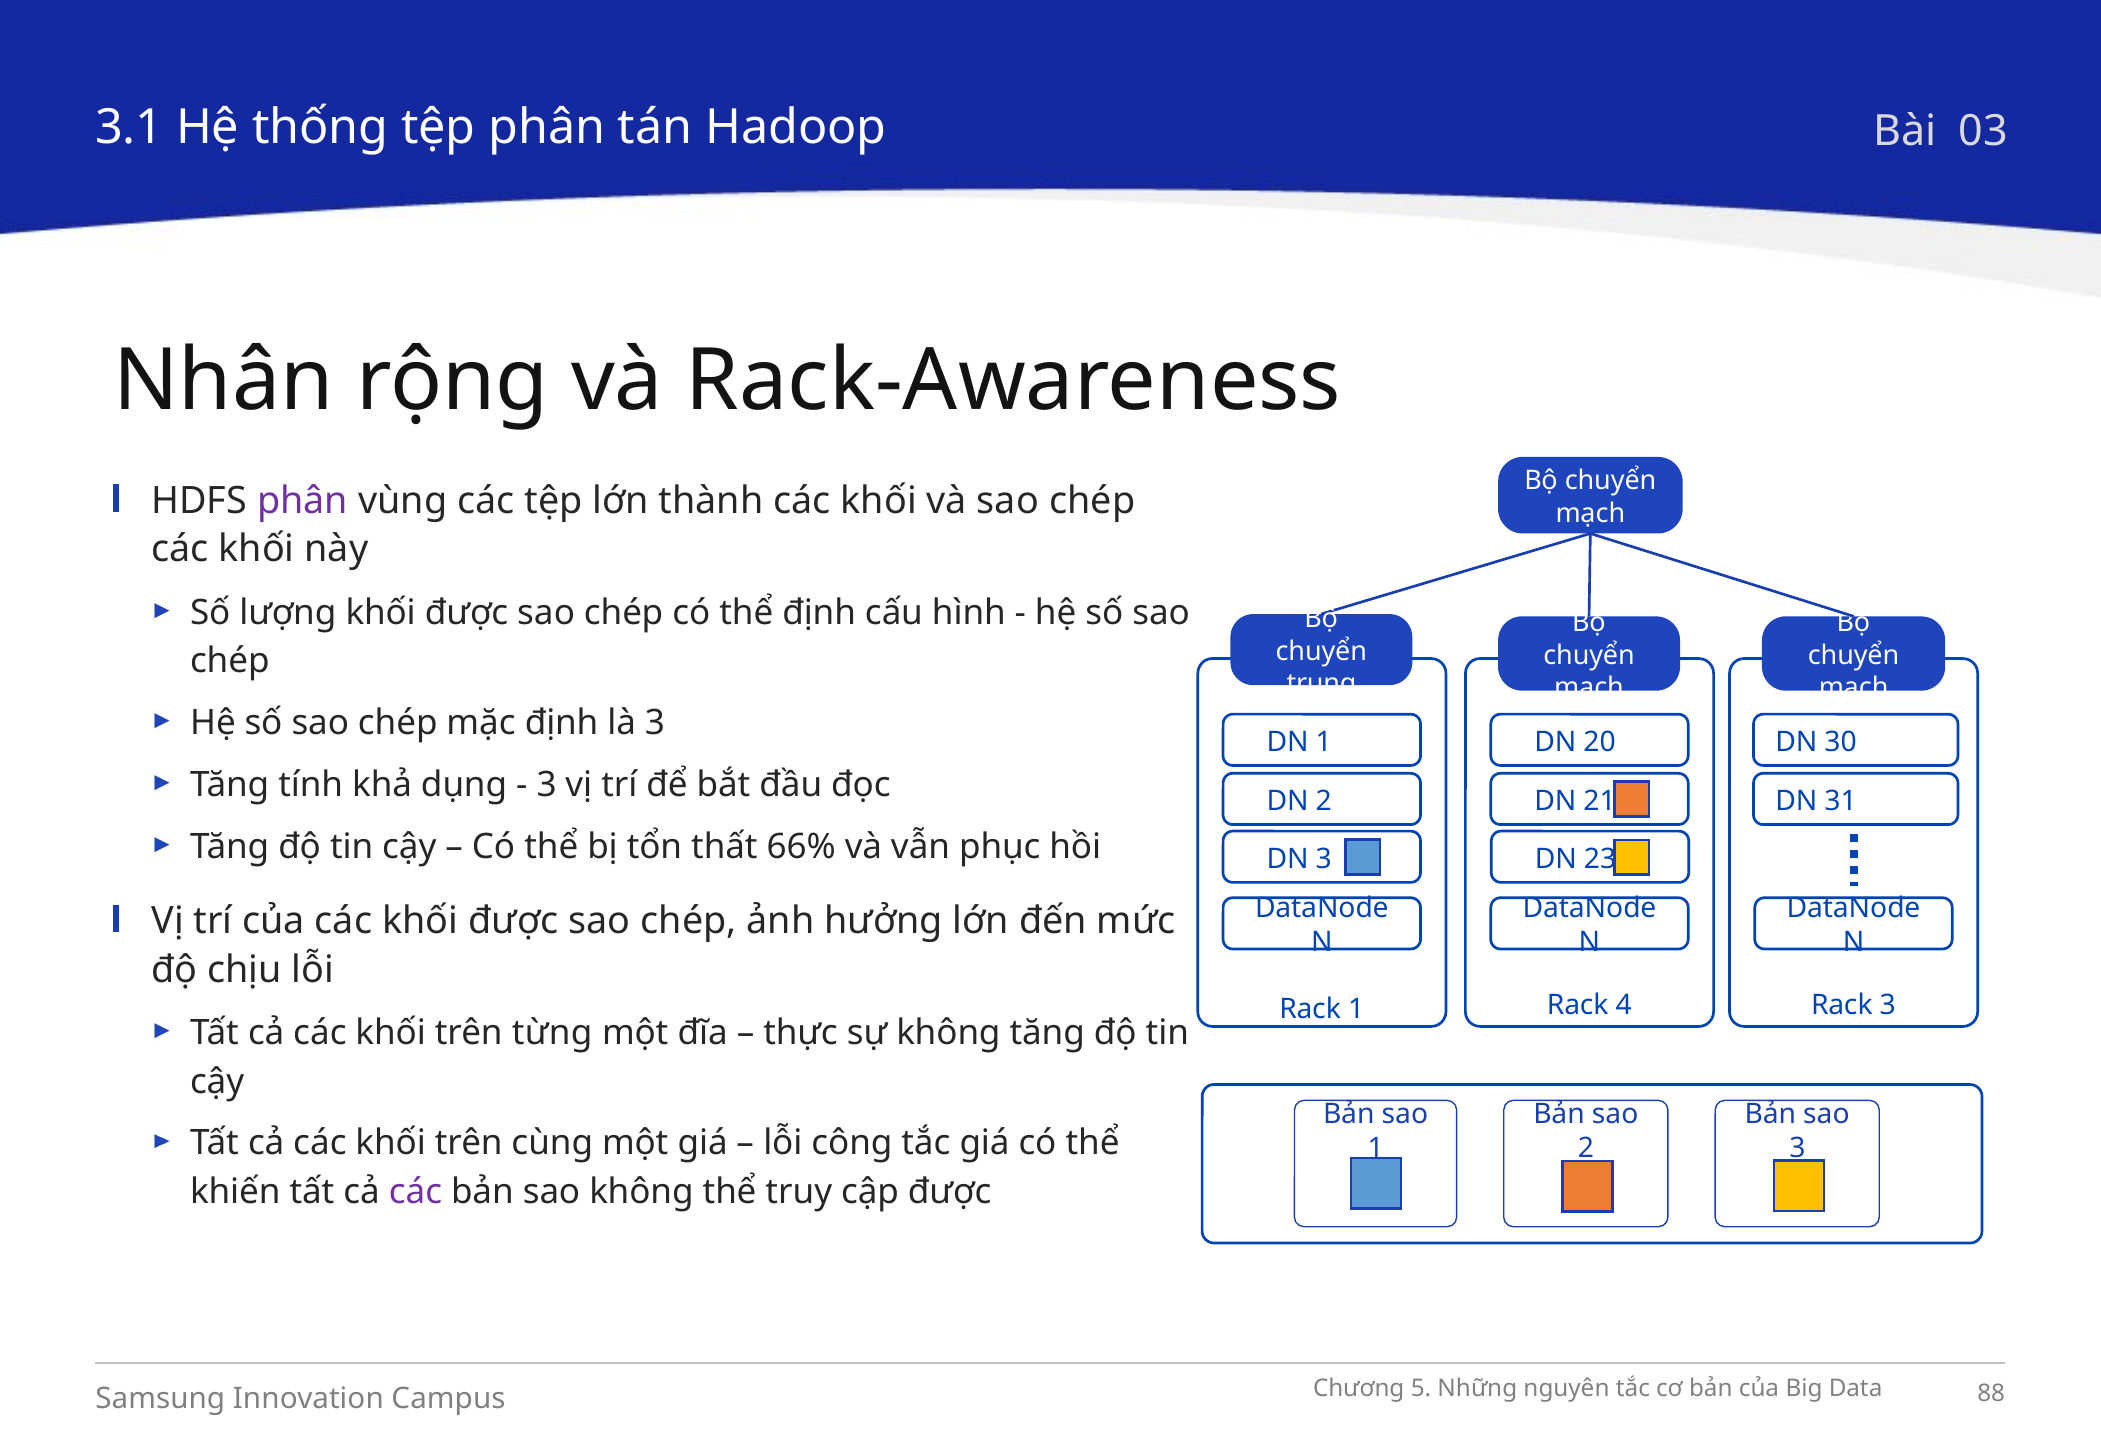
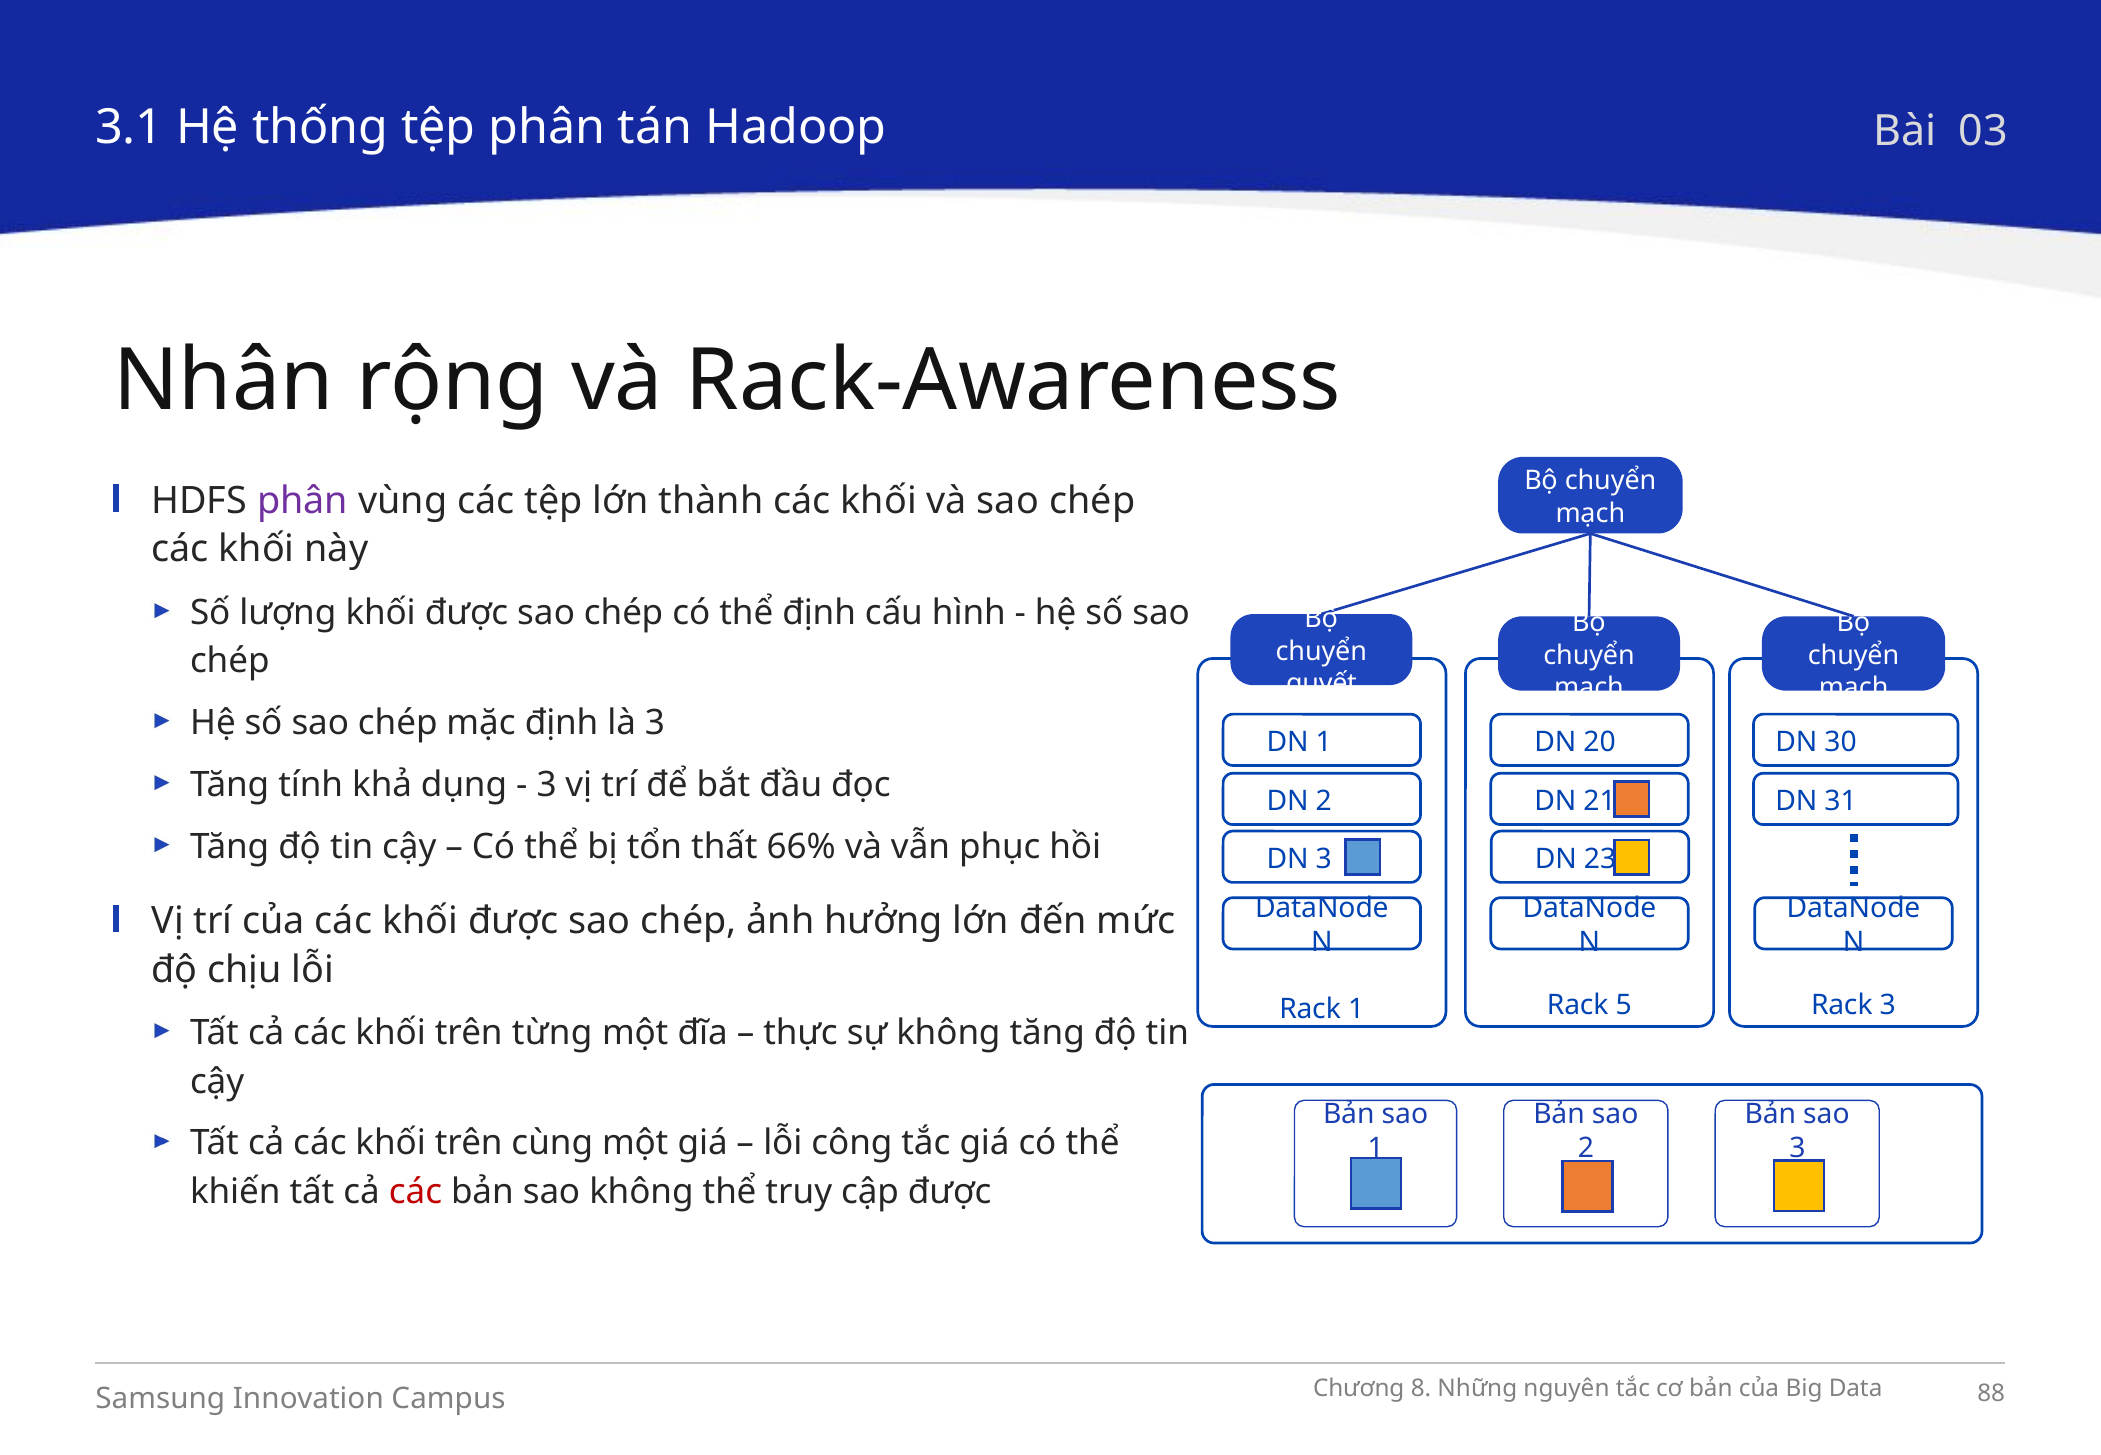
trung: trung -> quyết (1322, 684)
4: 4 -> 5 (1624, 1005)
các colour: purple -> red (416, 1192)
5: 5 -> 8 (1421, 1388)
